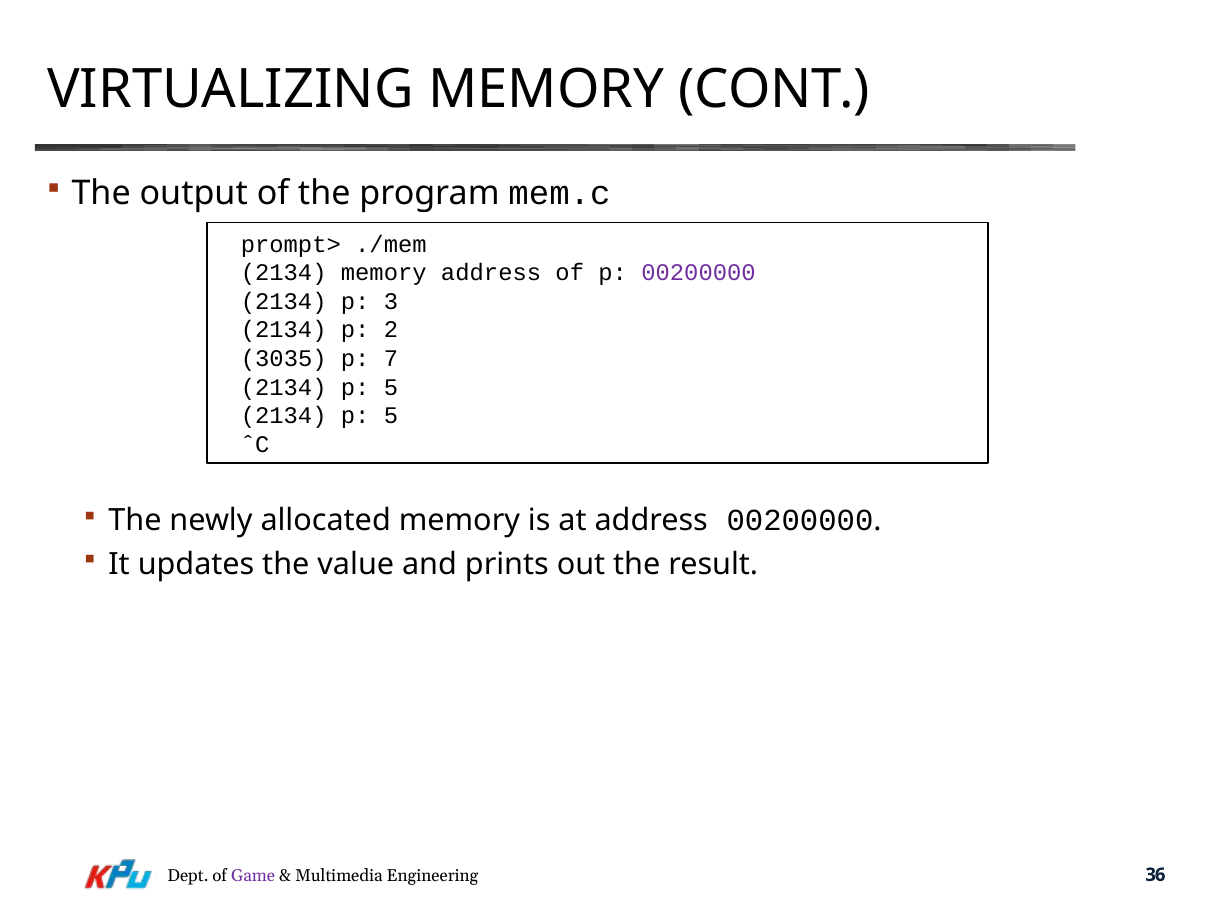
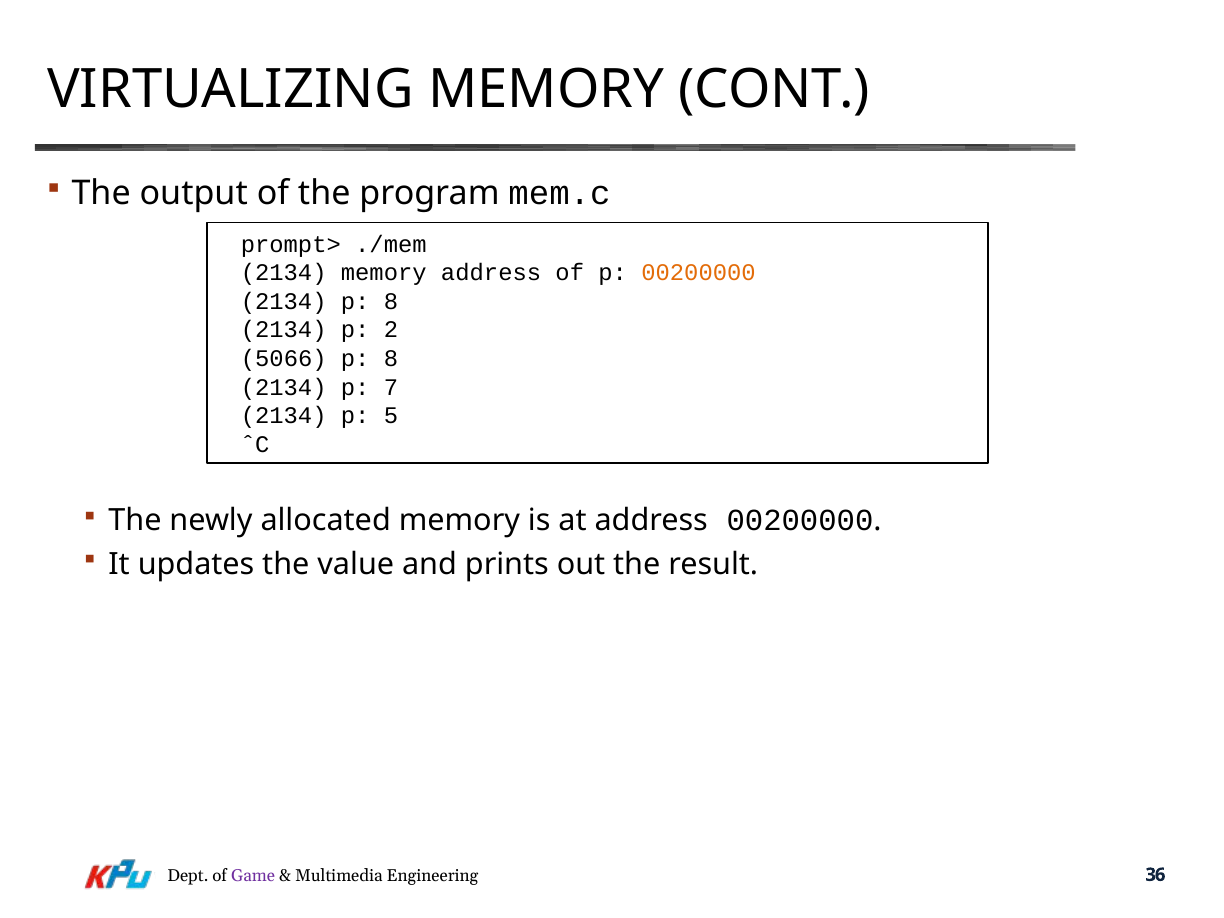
00200000 colour: purple -> orange (699, 273)
2134 p 3: 3 -> 8 (391, 302)
3035: 3035 -> 5066 (284, 359)
7: 7 -> 8 (391, 359)
5: 5 -> 7 (391, 387)
